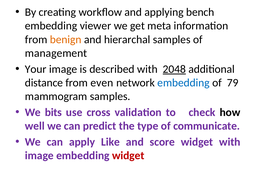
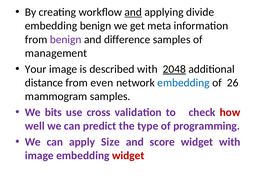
and underline: none -> present (133, 12)
bench: bench -> divide (200, 12)
embedding viewer: viewer -> benign (96, 26)
benign colour: orange -> purple (66, 39)
hierarchal: hierarchal -> difference (127, 39)
79: 79 -> 26 (233, 83)
how colour: black -> red (230, 112)
communicate: communicate -> programming (207, 126)
Like: Like -> Size (110, 142)
